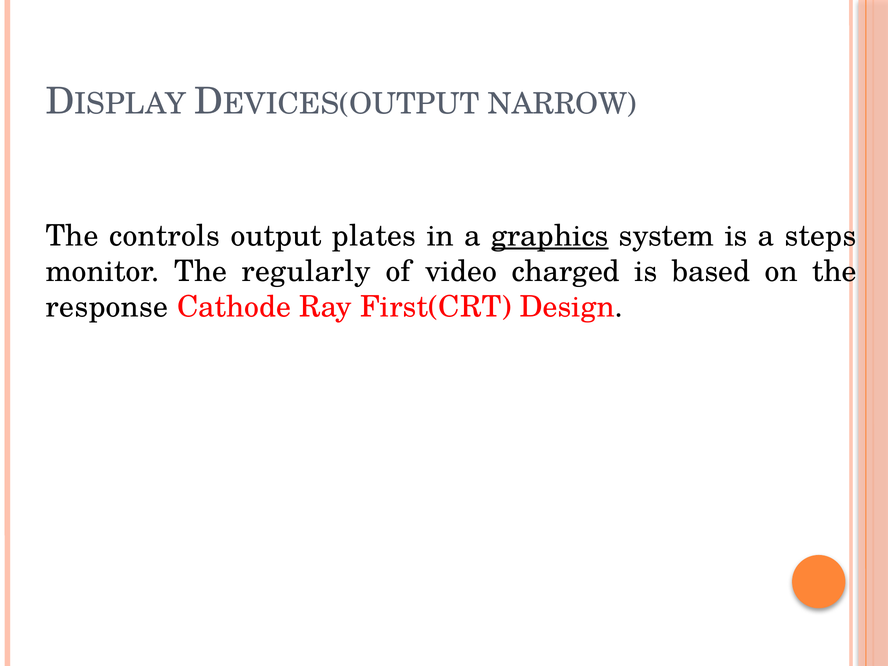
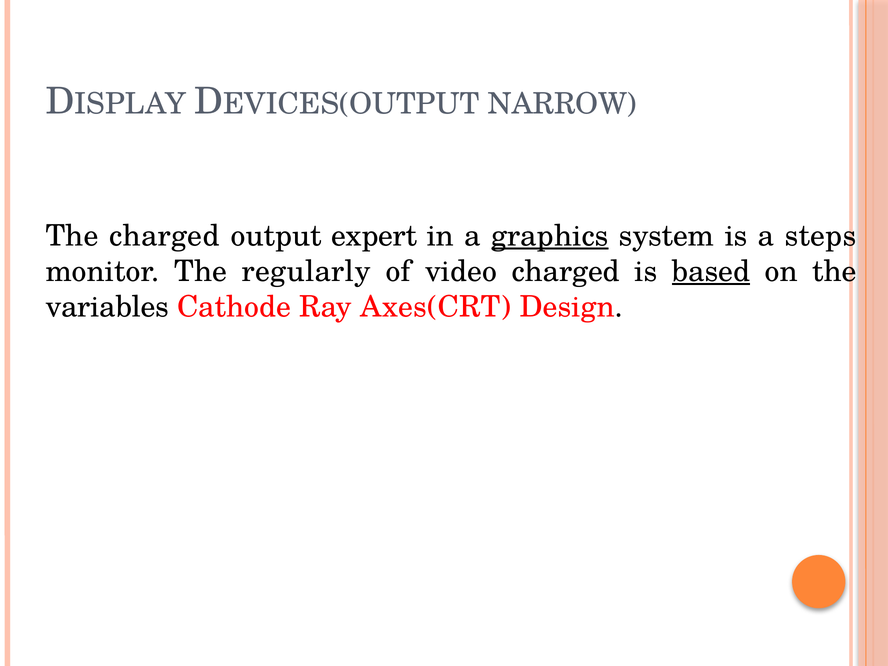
The controls: controls -> charged (164, 236)
plates: plates -> expert (374, 236)
based underline: none -> present (711, 271)
response: response -> variables (107, 307)
First(CRT: First(CRT -> Axes(CRT (436, 307)
